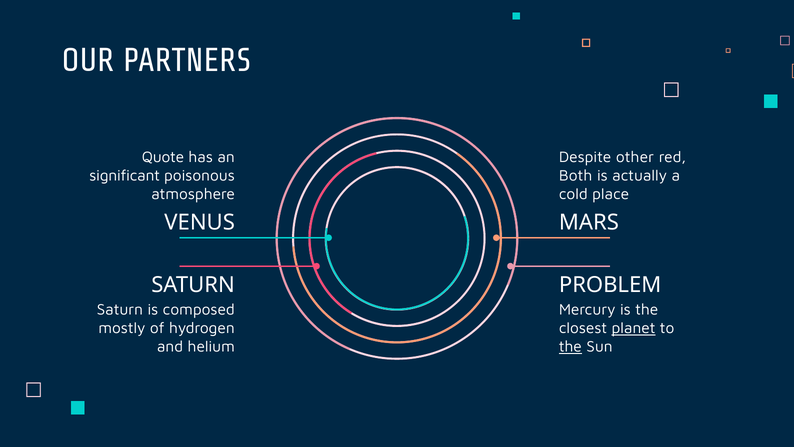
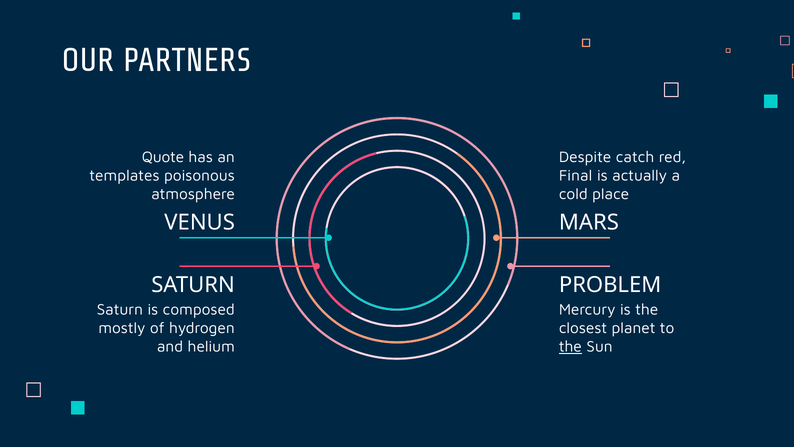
other: other -> catch (635, 157)
significant: significant -> templates (125, 176)
Both: Both -> Final (576, 176)
planet underline: present -> none (633, 328)
